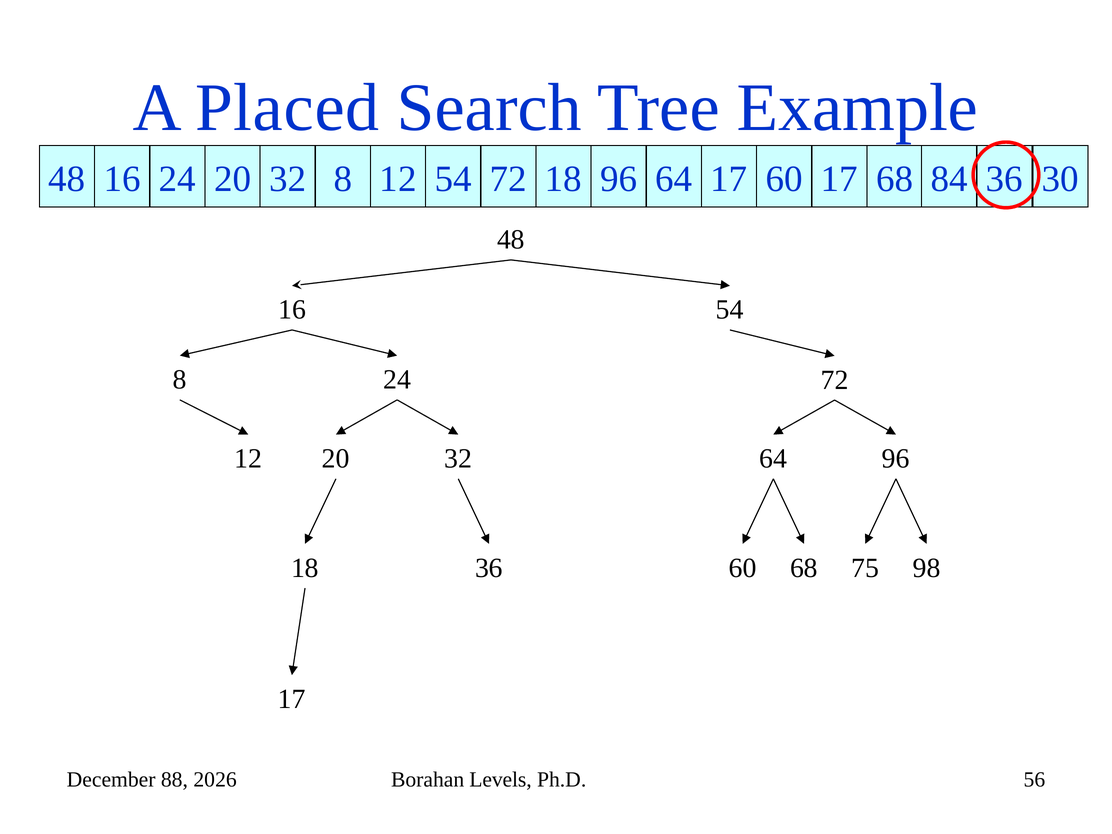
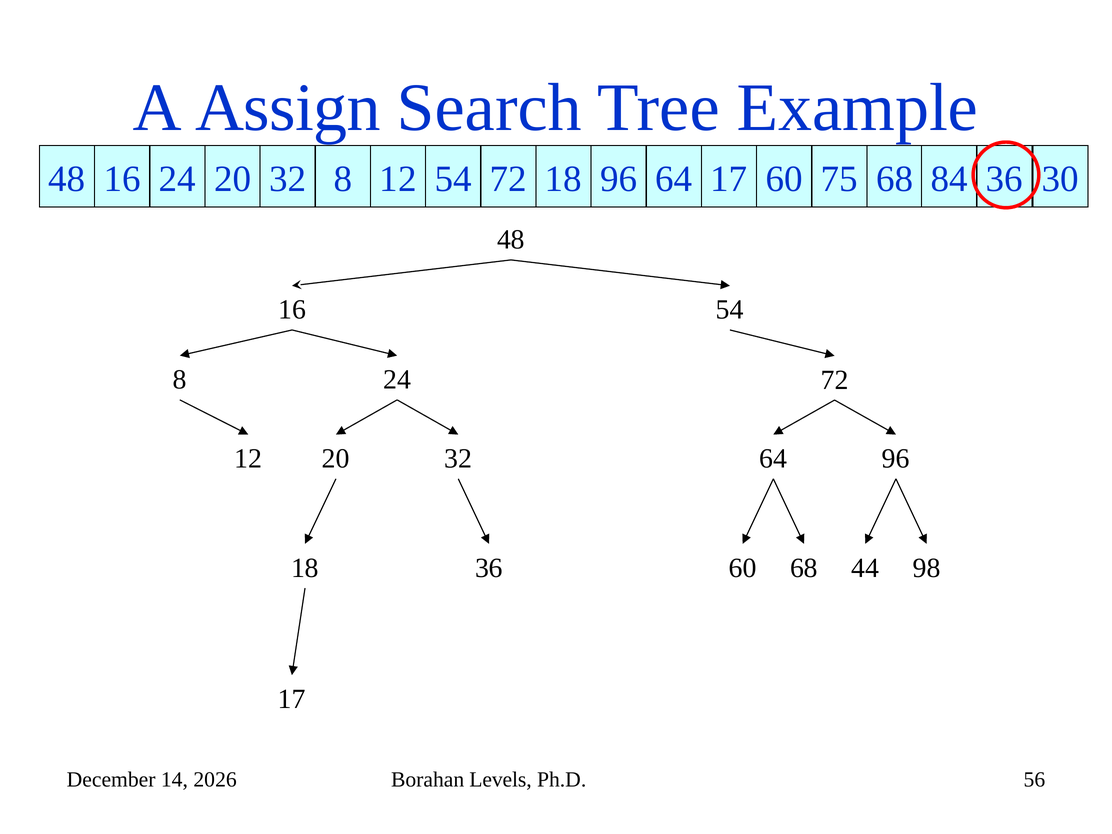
Placed: Placed -> Assign (288, 108)
60 17: 17 -> 75 (839, 179)
75: 75 -> 44 (865, 568)
88: 88 -> 14 (174, 780)
